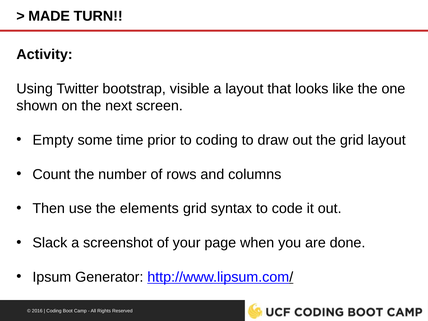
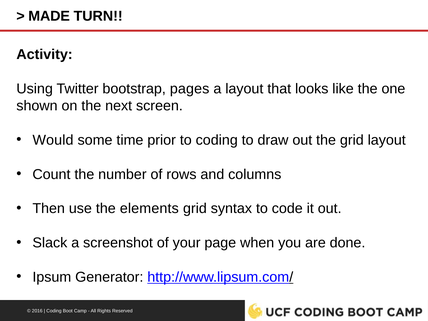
visible: visible -> pages (190, 89)
Empty: Empty -> Would (53, 140)
